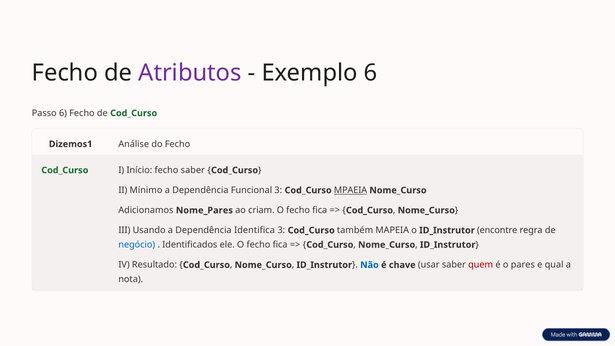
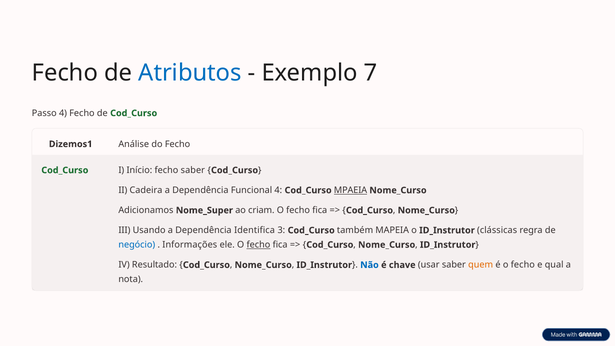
Atributos colour: purple -> blue (190, 73)
Exemplo 6: 6 -> 7 (371, 73)
Passo 6: 6 -> 4 (63, 113)
Mínimo: Mínimo -> Cadeira (146, 190)
Funcional 3: 3 -> 4 (278, 190)
Nome_Pares: Nome_Pares -> Nome_Super (204, 210)
encontre: encontre -> clássicas (497, 230)
Identificados: Identificados -> Informações (190, 245)
fecho underline: none -> present (258, 245)
quem colour: red -> orange (481, 265)
é o pares: pares -> fecho (523, 265)
